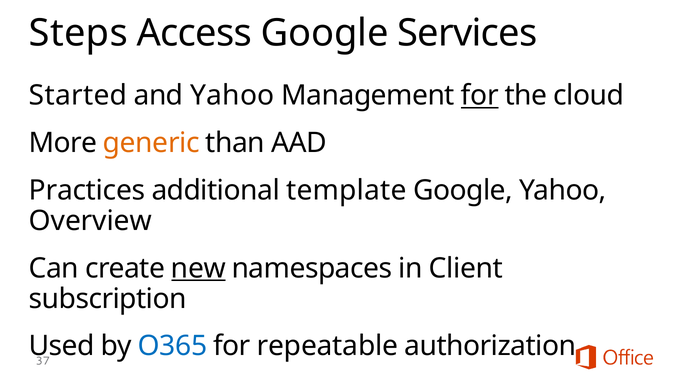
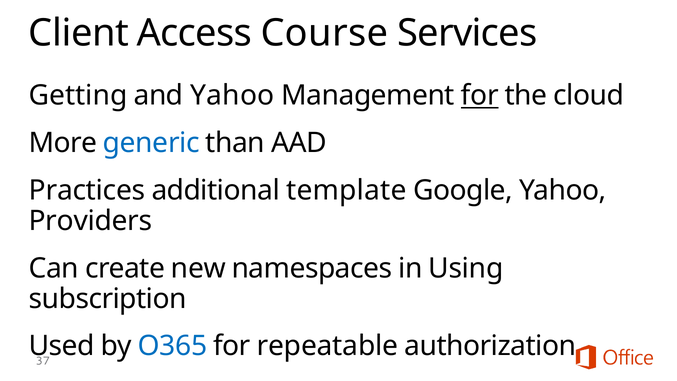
Steps: Steps -> Client (79, 33)
Access Google: Google -> Course (324, 33)
Started: Started -> Getting (78, 95)
generic colour: orange -> blue (151, 143)
Overview: Overview -> Providers (90, 221)
new underline: present -> none (198, 268)
Client: Client -> Using (466, 268)
